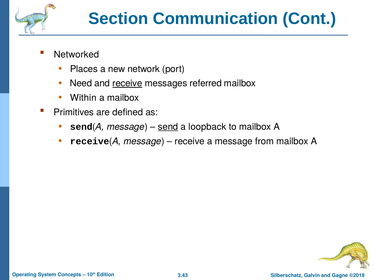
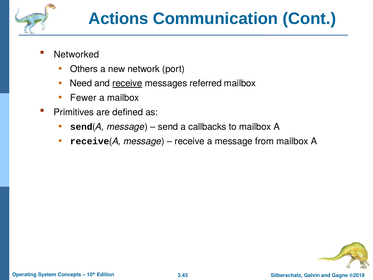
Section: Section -> Actions (118, 19)
Places: Places -> Others (84, 69)
Within: Within -> Fewer (83, 98)
send underline: present -> none (168, 127)
loopback: loopback -> callbacks (207, 127)
